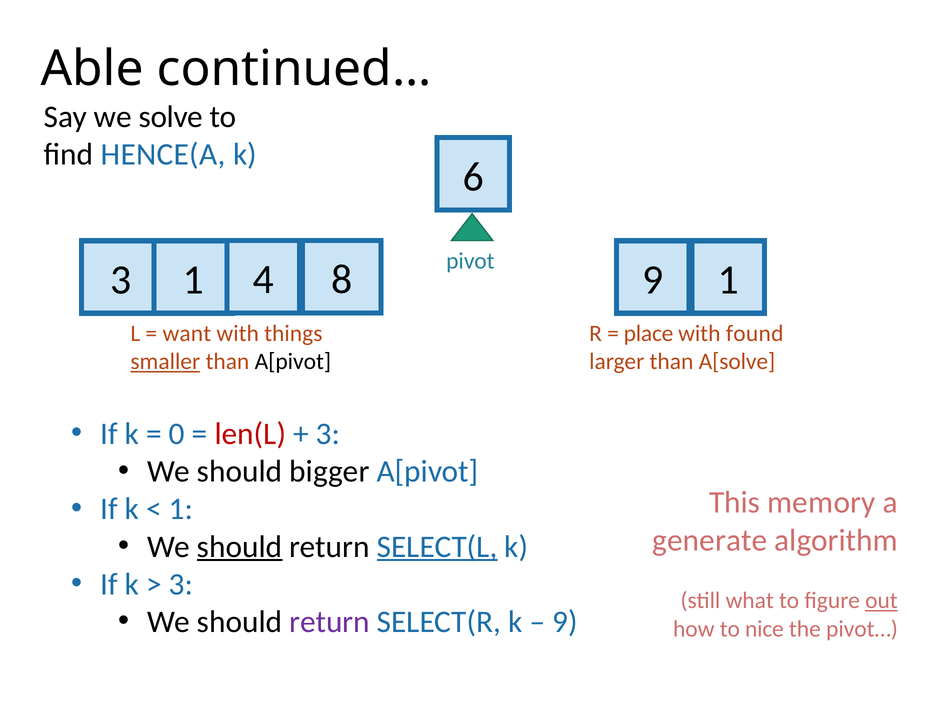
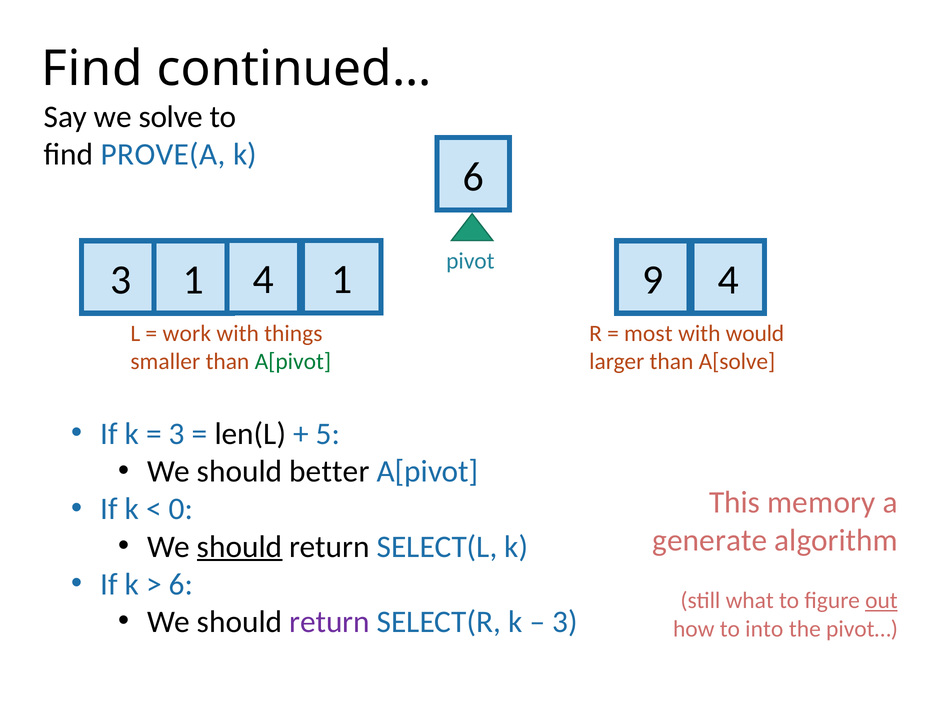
Able: Able -> Find (92, 69)
HENCE(A: HENCE(A -> PROVE(A (163, 154)
4 8: 8 -> 1 (342, 280)
9 1: 1 -> 4 (728, 280)
want: want -> work (187, 334)
place: place -> most (648, 334)
found: found -> would (755, 334)
smaller underline: present -> none (165, 362)
A[pivot colour: black -> green (293, 362)
0: 0 -> 3 (177, 434)
len(L colour: red -> black (250, 434)
3: 3 -> 5 (328, 434)
bigger: bigger -> better (329, 472)
1: 1 -> 0 (181, 510)
SELECT(L underline: present -> none (437, 547)
3: 3 -> 6 (181, 585)
9: 9 -> 3 (565, 623)
nice: nice -> into (764, 630)
